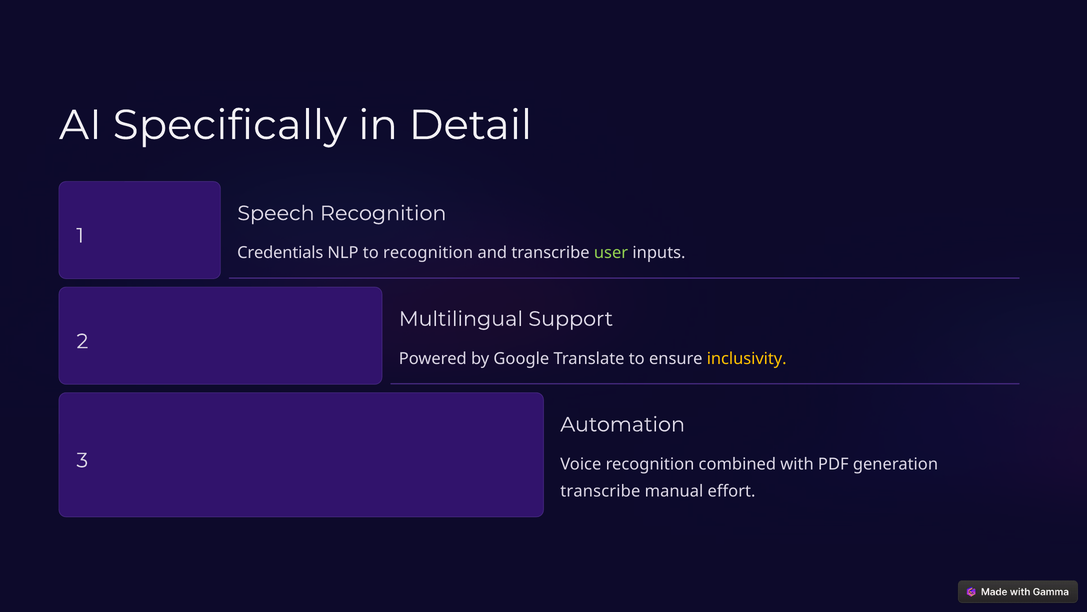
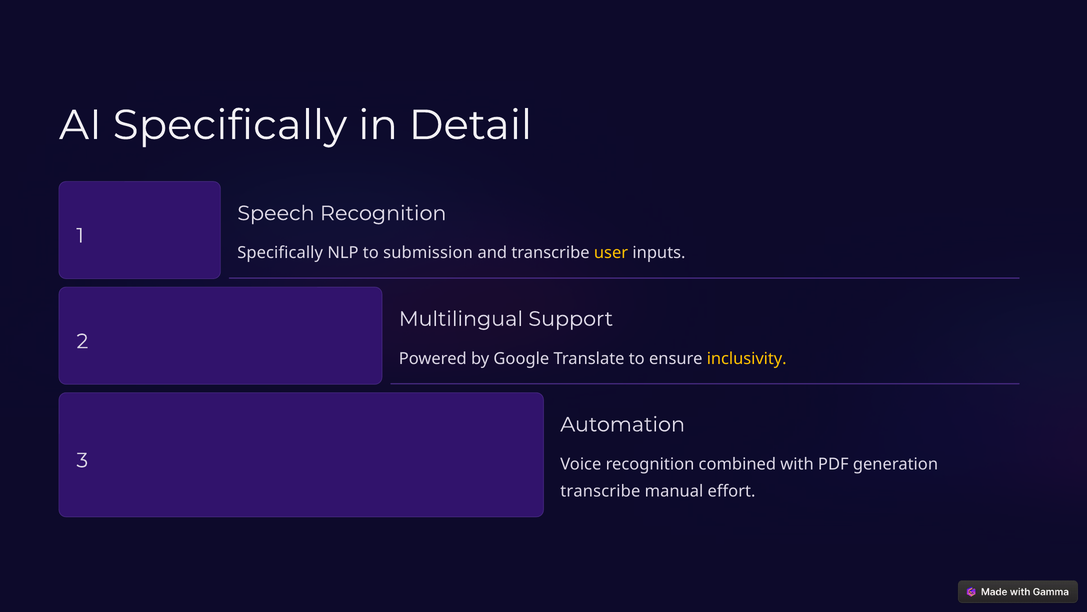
Credentials: Credentials -> Specifically (280, 253)
to recognition: recognition -> submission (428, 253)
user colour: light green -> yellow (611, 253)
